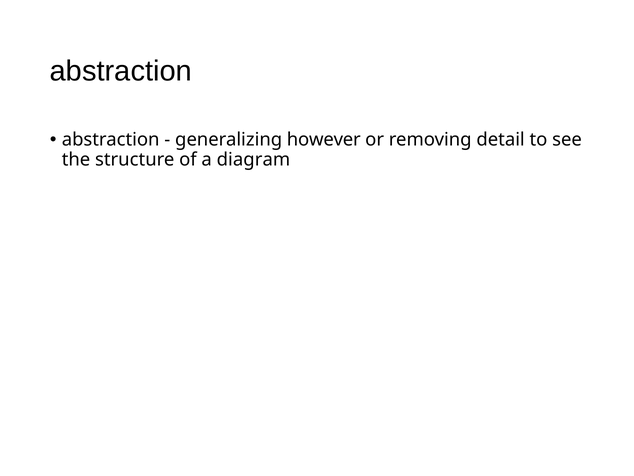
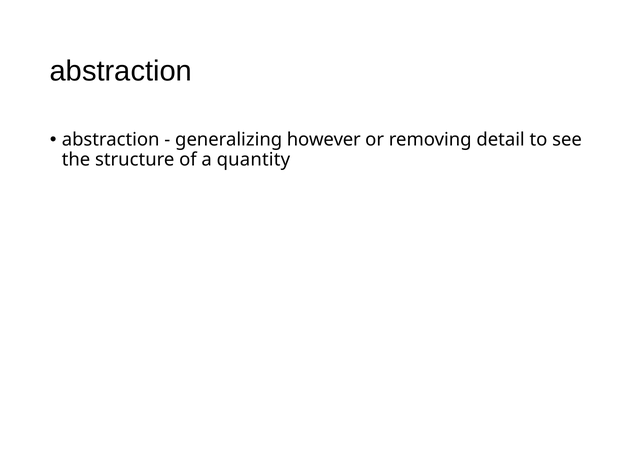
diagram: diagram -> quantity (253, 160)
